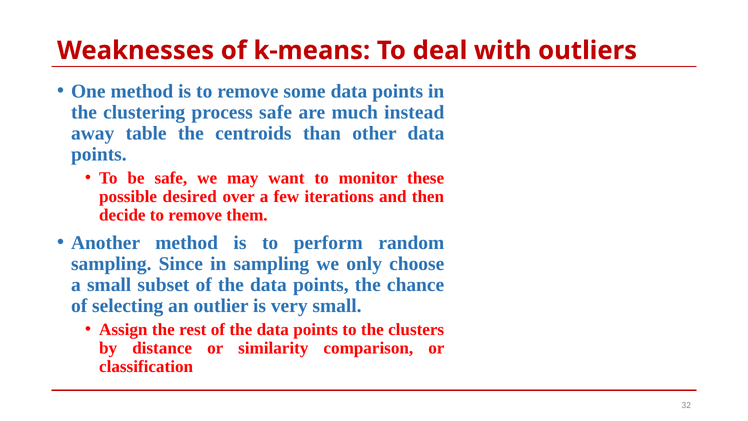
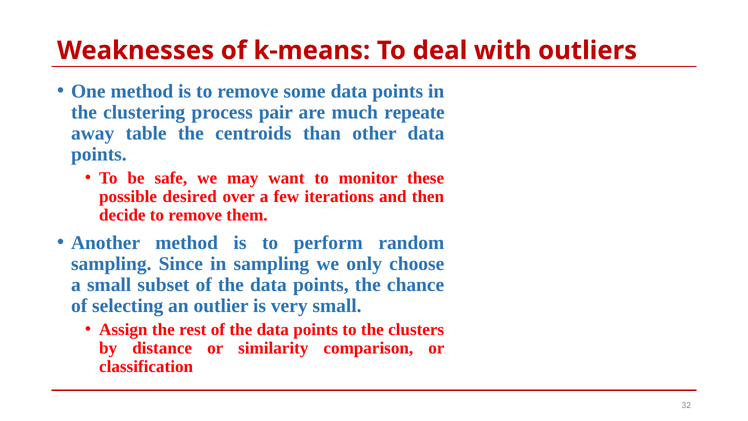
process safe: safe -> pair (276, 112)
instead: instead -> repeate (414, 112)
